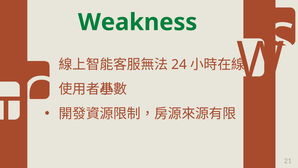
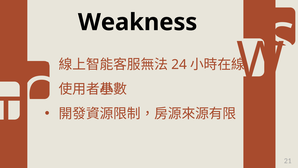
Weakness colour: green -> black (138, 22)
